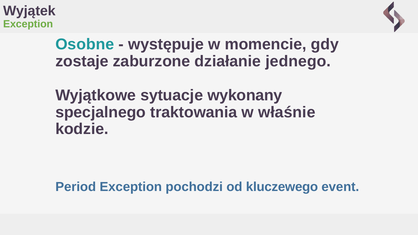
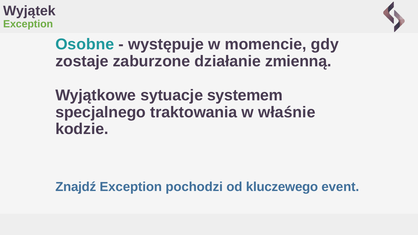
jednego: jednego -> zmienną (298, 61)
wykonany: wykonany -> systemem (245, 95)
Period: Period -> Znajdź (76, 187)
